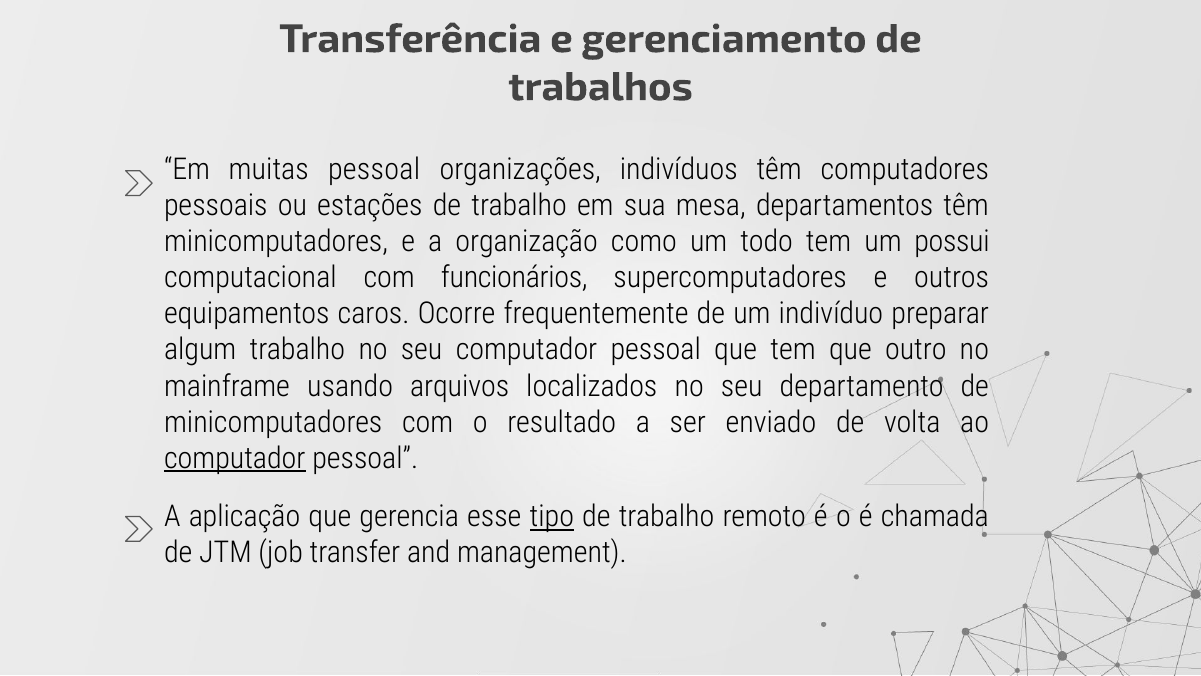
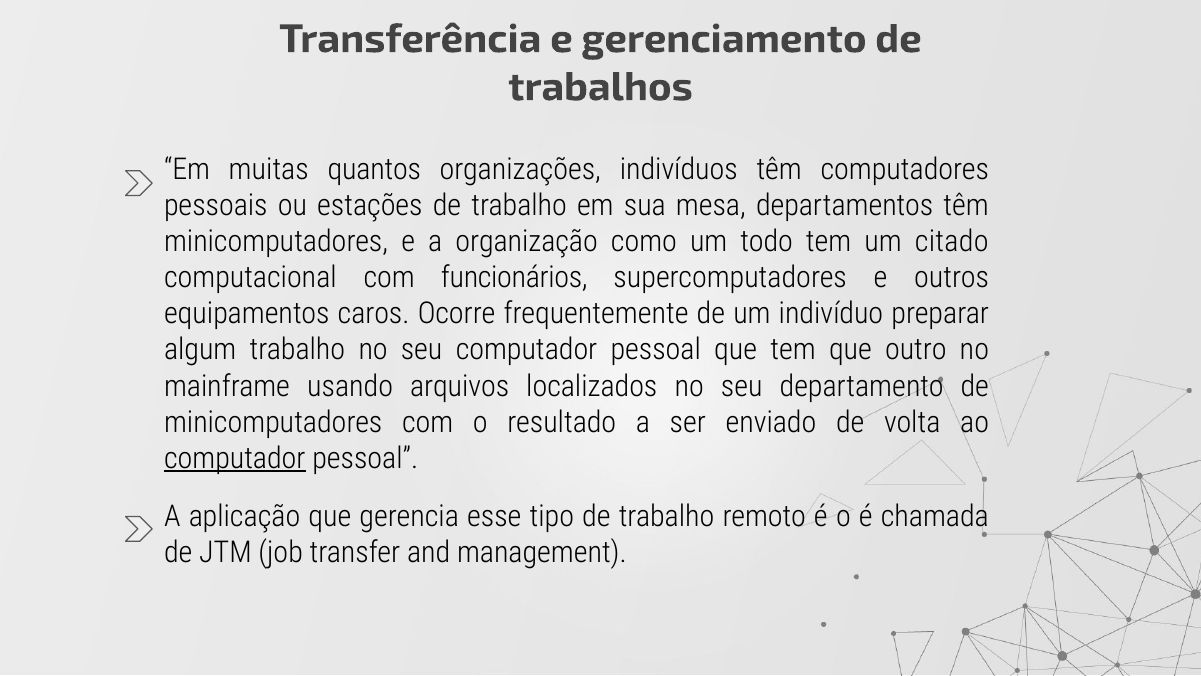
muitas pessoal: pessoal -> quantos (374, 170)
possui: possui -> citado (952, 242)
tipo underline: present -> none (552, 517)
